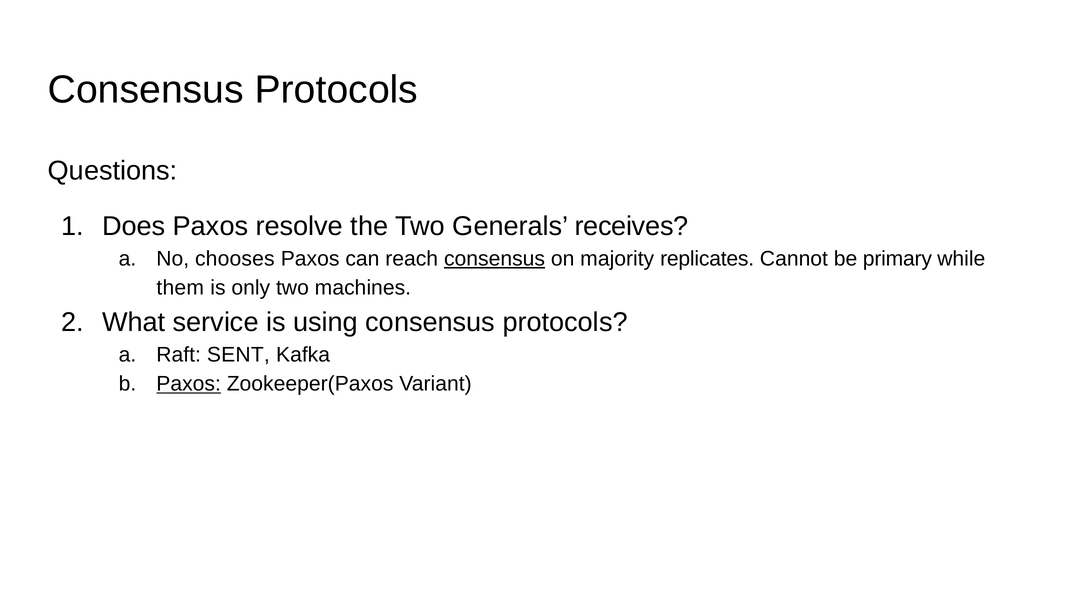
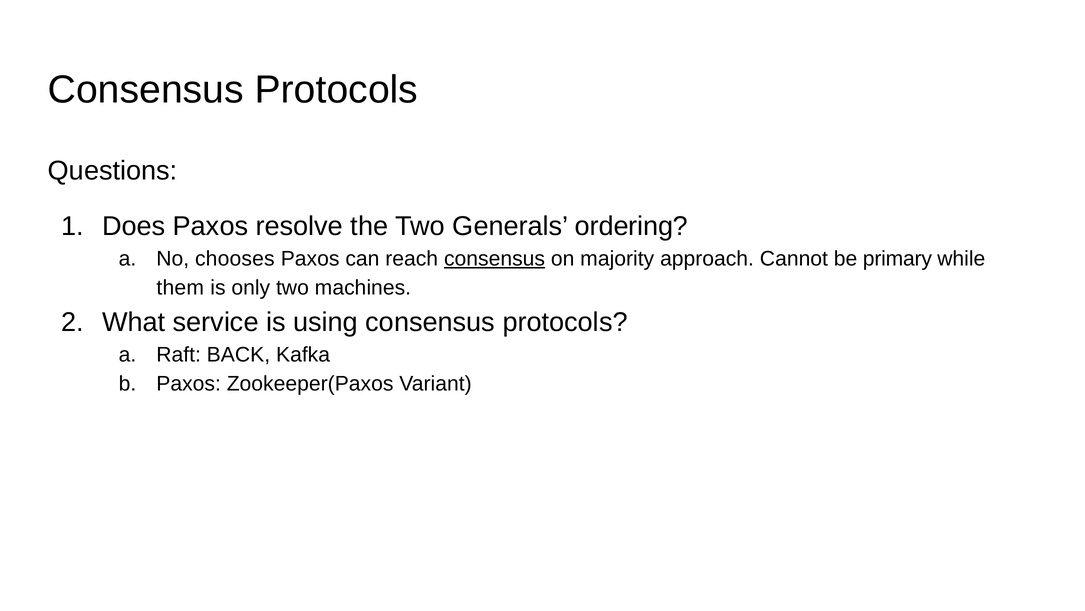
receives: receives -> ordering (631, 226)
replicates: replicates -> approach (707, 258)
SENT: SENT -> BACK (238, 354)
Paxos underline: present -> none (189, 383)
